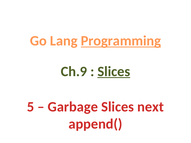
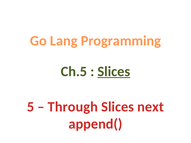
Programming underline: present -> none (121, 41)
Ch.9: Ch.9 -> Ch.5 (74, 72)
Garbage: Garbage -> Through (73, 107)
